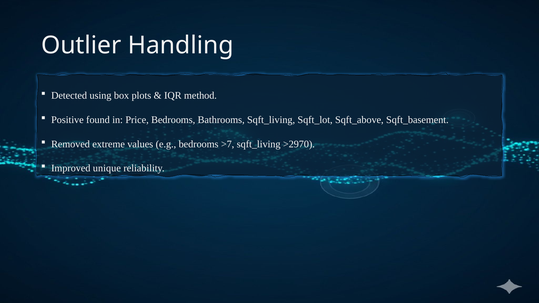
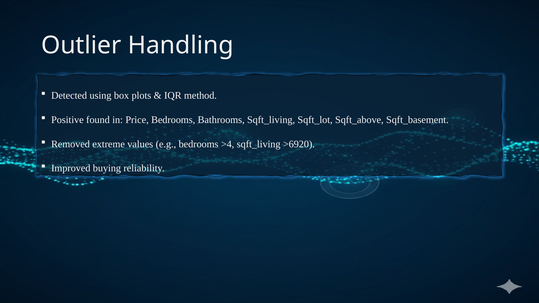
>7: >7 -> >4 (228, 144)
>2970: >2970 -> >6920 (299, 144)
unique: unique -> buying (107, 168)
